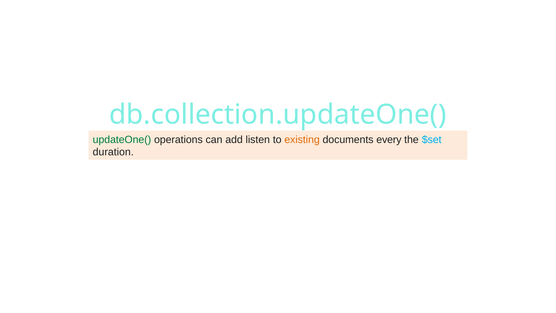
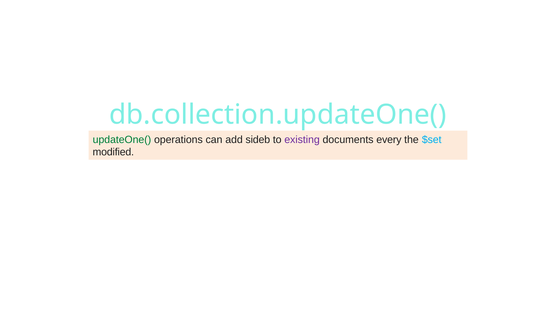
listen: listen -> sideb (258, 140)
existing colour: orange -> purple (302, 140)
duration: duration -> modified (113, 152)
